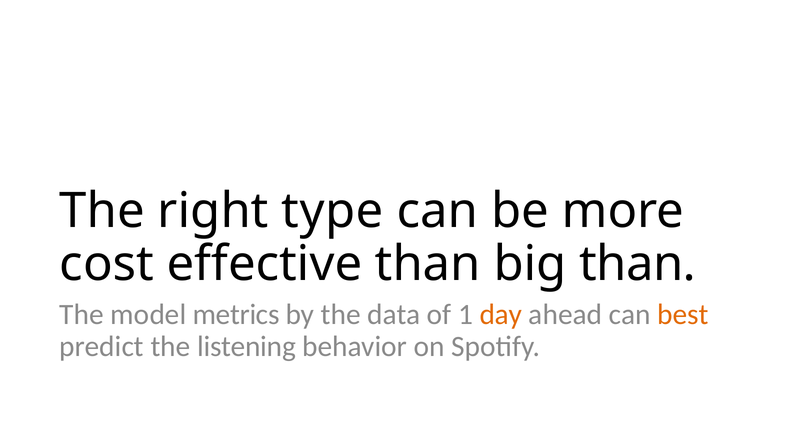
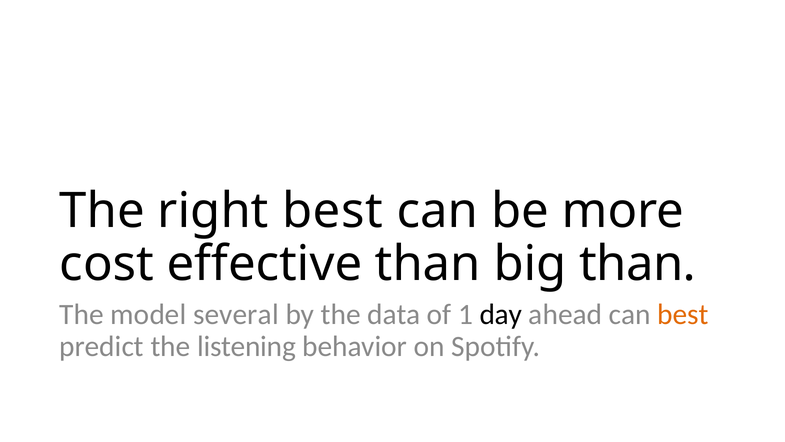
right type: type -> best (333, 211)
metrics: metrics -> several (236, 314)
day colour: orange -> black (501, 314)
